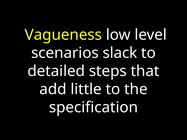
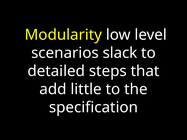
Vagueness: Vagueness -> Modularity (63, 35)
